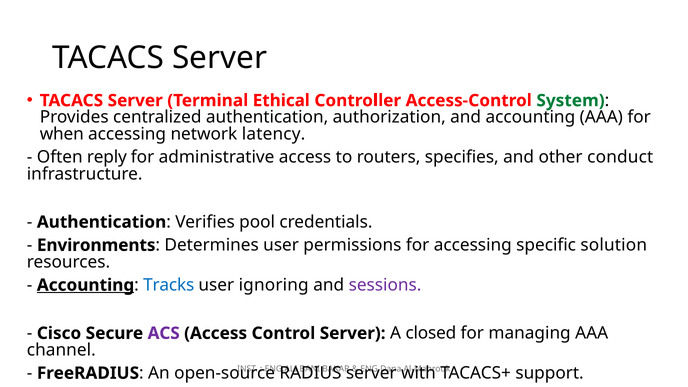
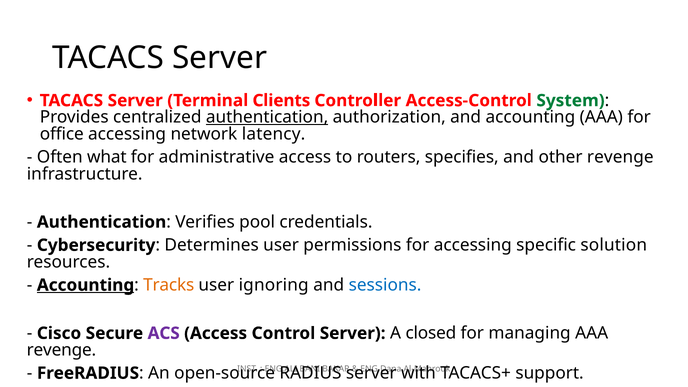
Ethical: Ethical -> Clients (281, 101)
authentication underline: none -> present (267, 117)
when: when -> office (62, 134)
reply: reply -> what (107, 157)
other conduct: conduct -> revenge (620, 157)
Environments: Environments -> Cybersecurity (96, 245)
Tracks colour: blue -> orange (169, 285)
sessions colour: purple -> blue (385, 285)
channel: channel -> revenge (61, 350)
